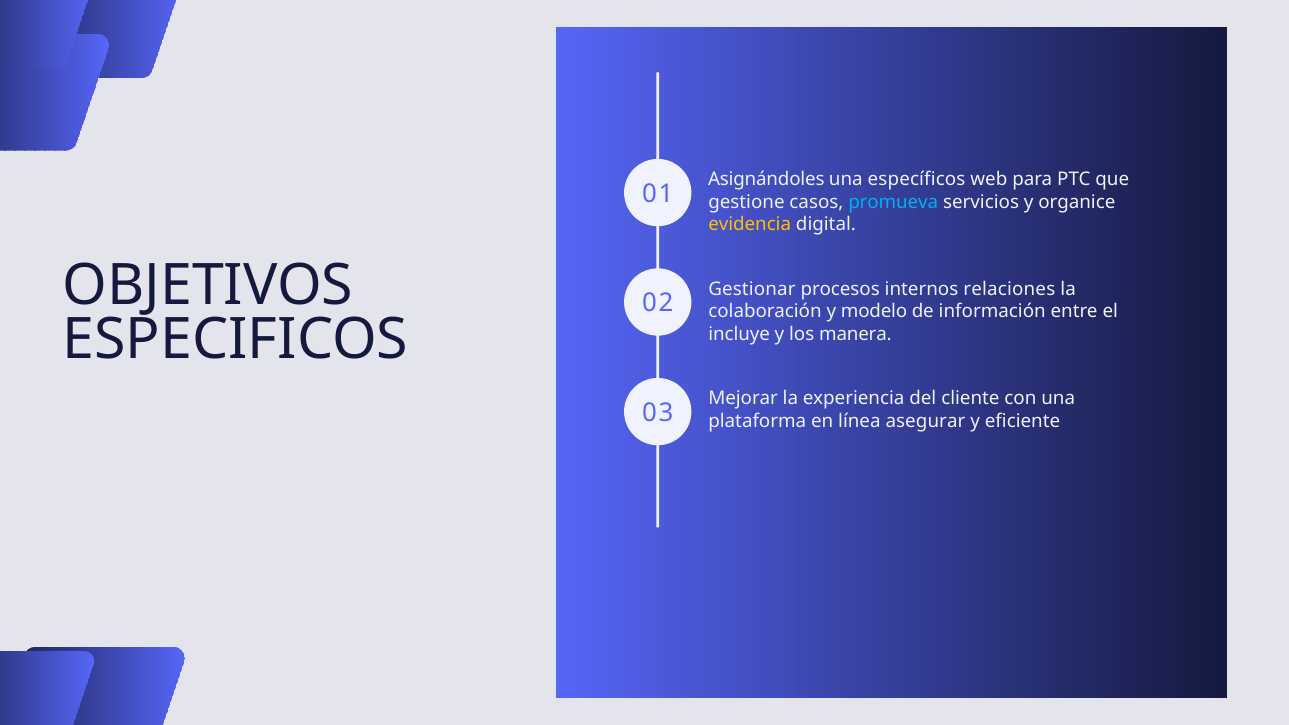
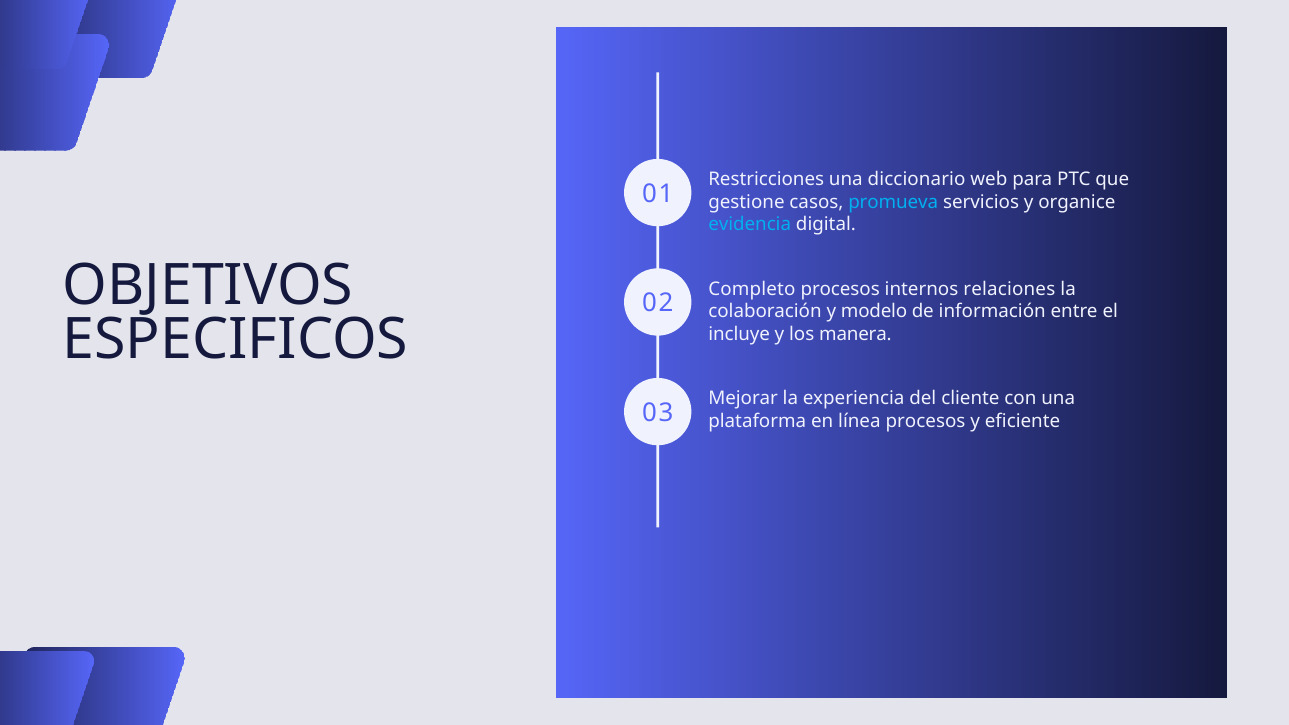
Asignándoles: Asignándoles -> Restricciones (766, 180)
específicos: específicos -> diccionario (917, 180)
evidencia colour: yellow -> light blue (750, 225)
Gestionar: Gestionar -> Completo (752, 289)
línea asegurar: asegurar -> procesos (926, 421)
